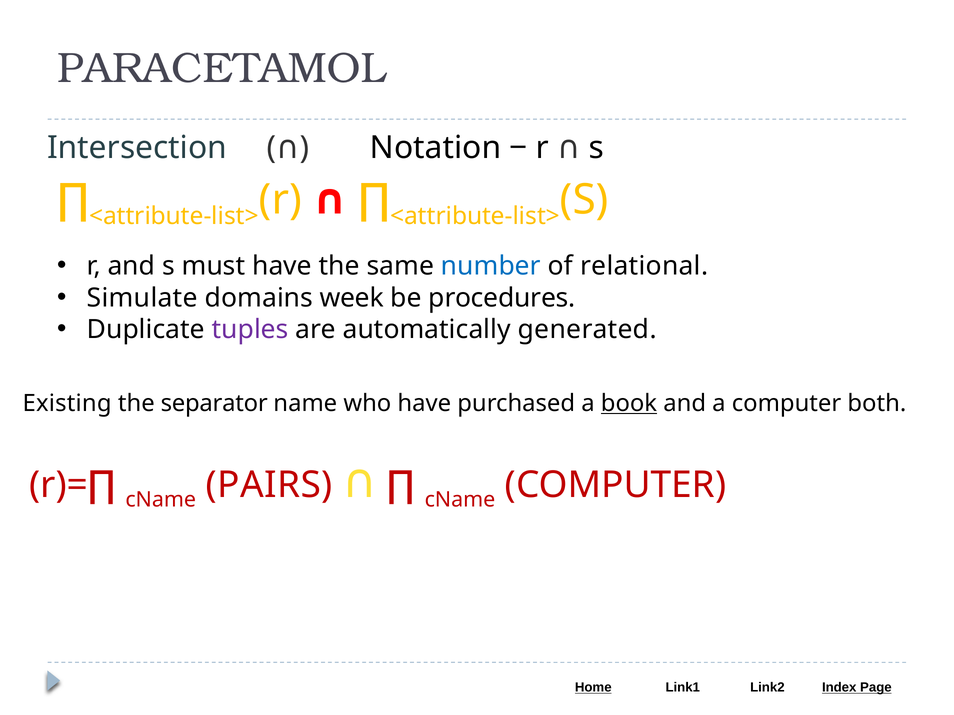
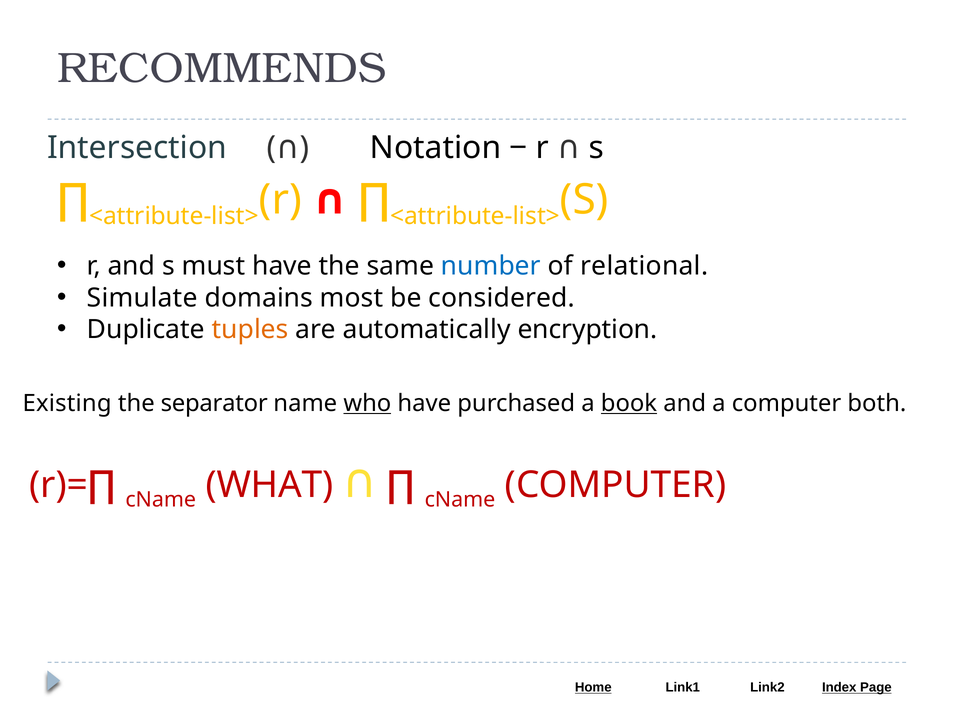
PARACETAMOL: PARACETAMOL -> RECOMMENDS (222, 68)
week: week -> most (352, 298)
procedures: procedures -> considered (502, 298)
tuples colour: purple -> orange (250, 330)
generated: generated -> encryption (587, 330)
who underline: none -> present (367, 404)
PAIRS: PAIRS -> WHAT (269, 485)
